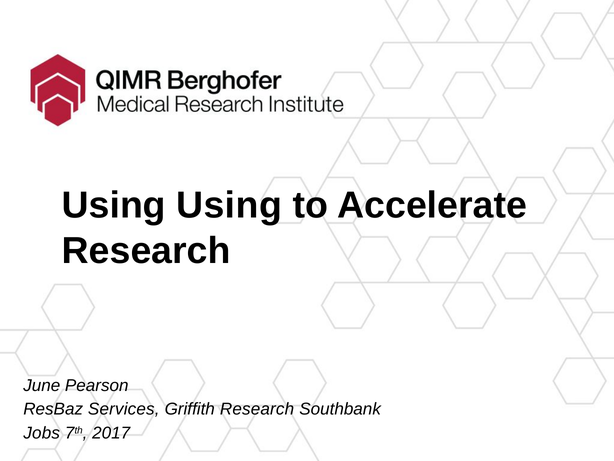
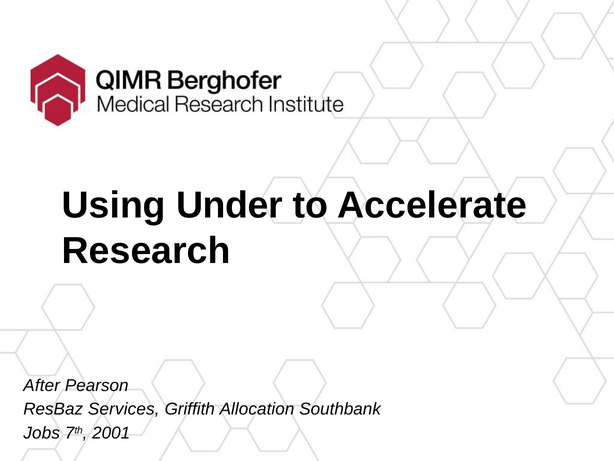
Using Using: Using -> Under (229, 205)
June: June -> After (42, 385)
Griffith Research: Research -> Allocation (257, 409)
2017: 2017 -> 2001 (111, 433)
